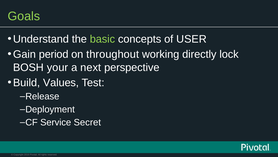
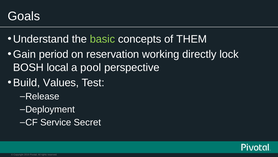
Goals colour: light green -> white (24, 16)
USER: USER -> THEM (192, 39)
throughout: throughout -> reservation (113, 54)
your: your -> local (58, 67)
next: next -> pool (91, 67)
